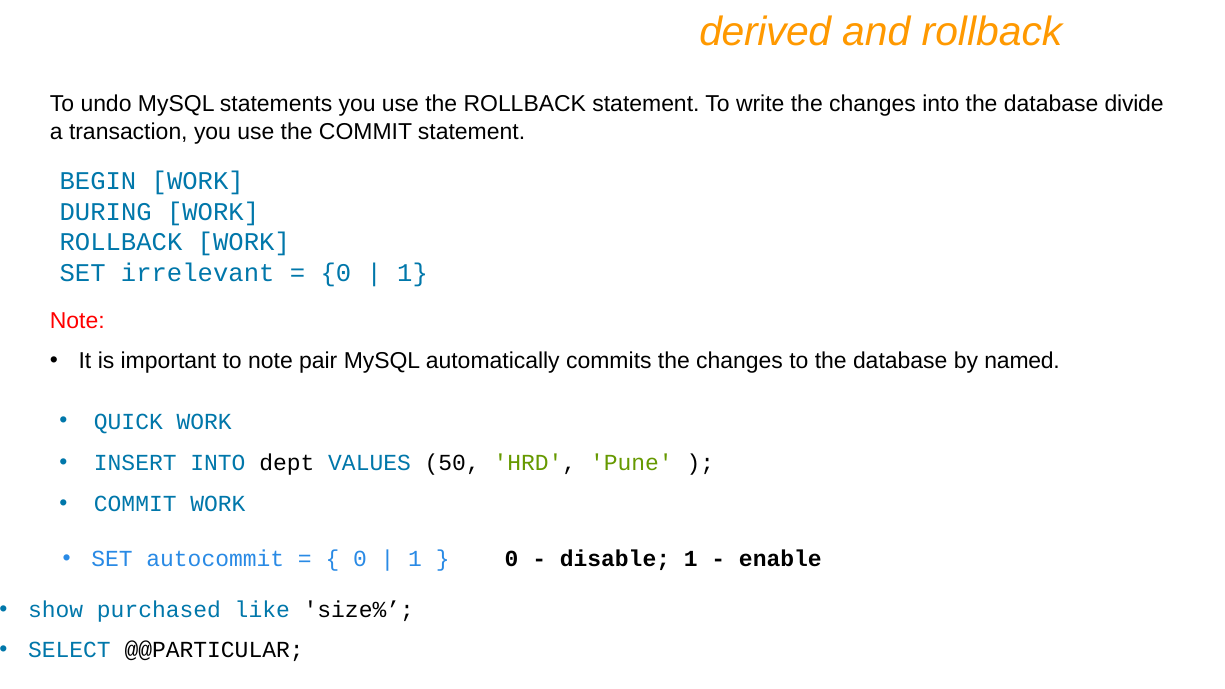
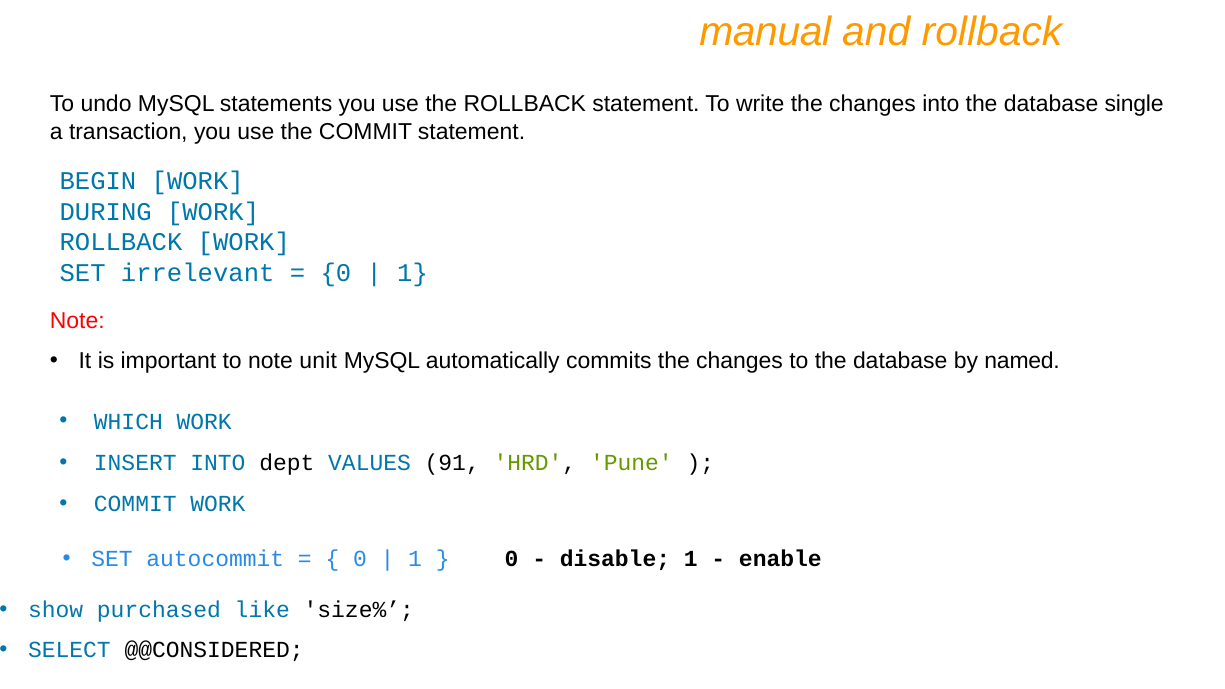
derived: derived -> manual (765, 32)
divide: divide -> single (1134, 104)
pair: pair -> unit (318, 361)
QUICK: QUICK -> WHICH (128, 422)
50: 50 -> 91 (452, 463)
@@PARTICULAR: @@PARTICULAR -> @@CONSIDERED (214, 650)
